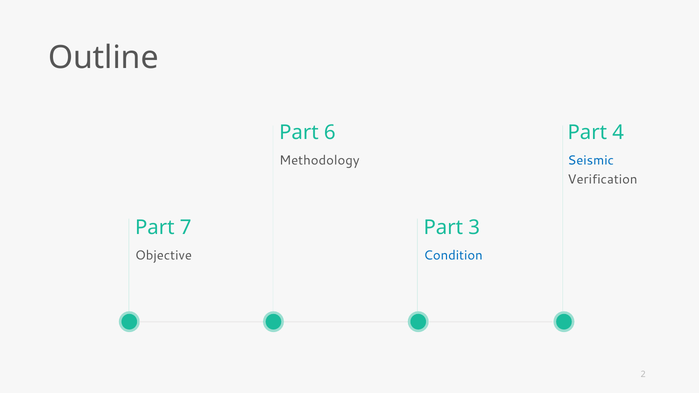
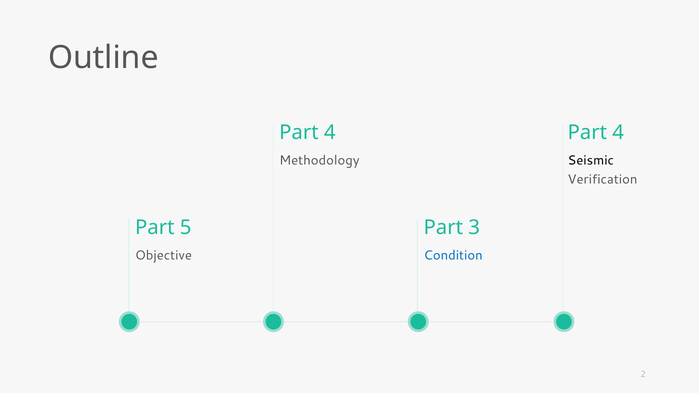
6: 6 -> 4 (330, 132)
Seismic colour: blue -> black (591, 161)
7: 7 -> 5 (186, 227)
